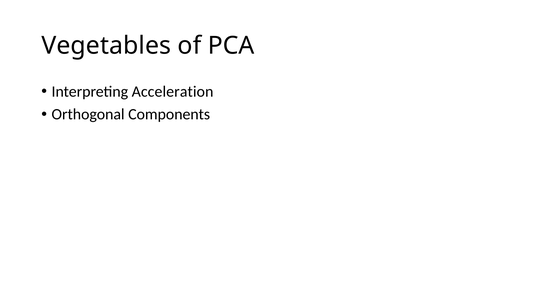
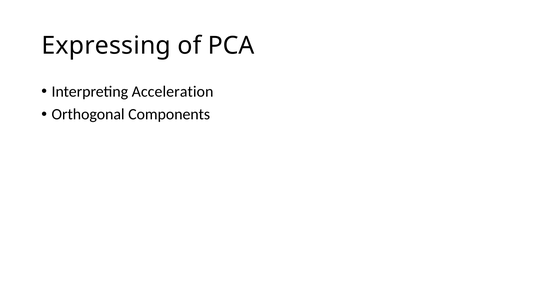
Vegetables: Vegetables -> Expressing (106, 46)
